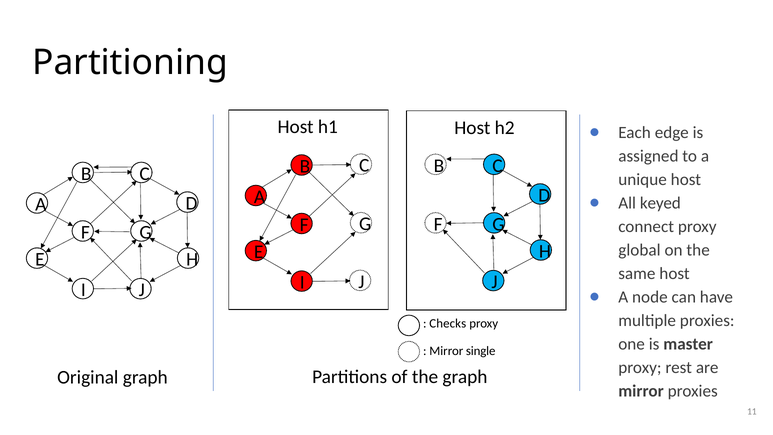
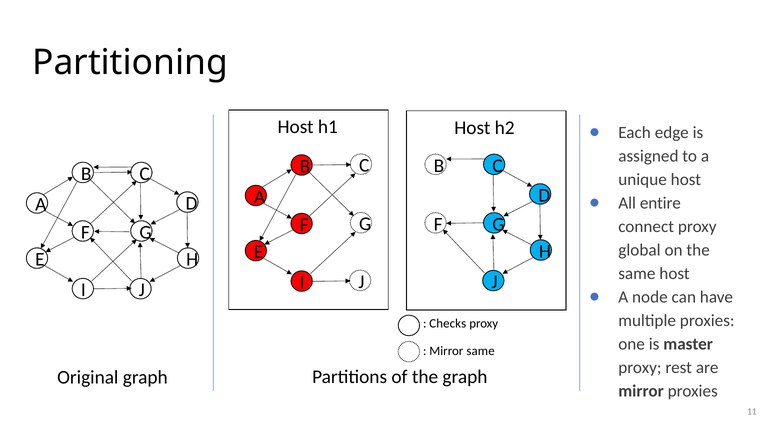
keyed: keyed -> entire (660, 203)
Mirror single: single -> same (481, 351)
